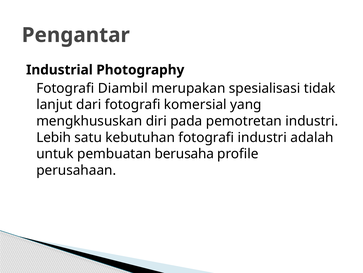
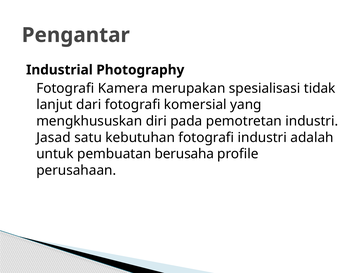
Diambil: Diambil -> Kamera (123, 88)
Lebih: Lebih -> Jasad (54, 137)
